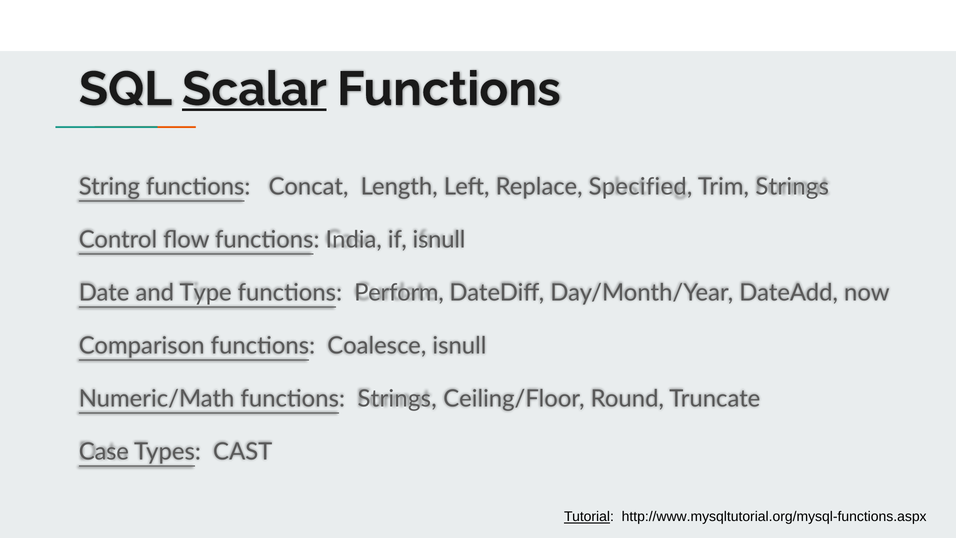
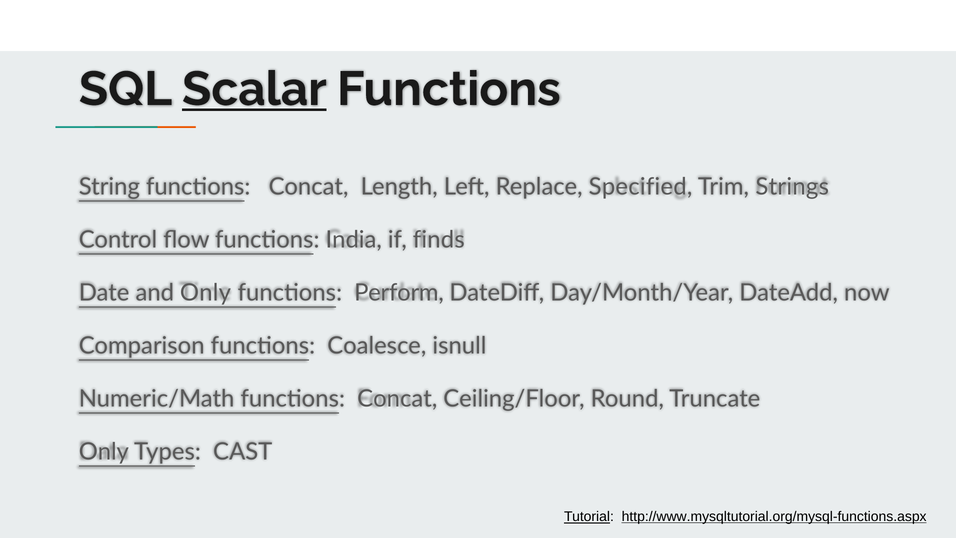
if isnull: isnull -> finds (439, 240)
and Type: Type -> Only (205, 293)
Numeric/Math functions Strings: Strings -> Concat (397, 399)
Case: Case -> Only (104, 452)
http://www.mysqltutorial.org/mysql-functions.aspx underline: none -> present (774, 517)
